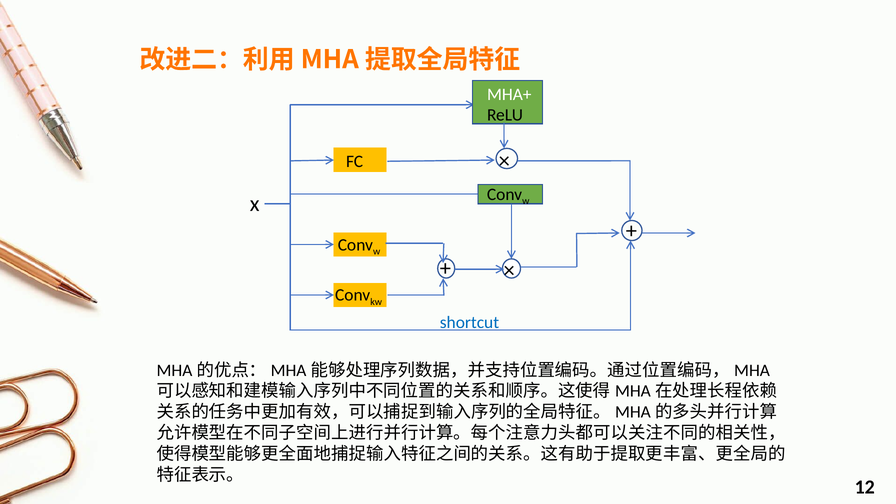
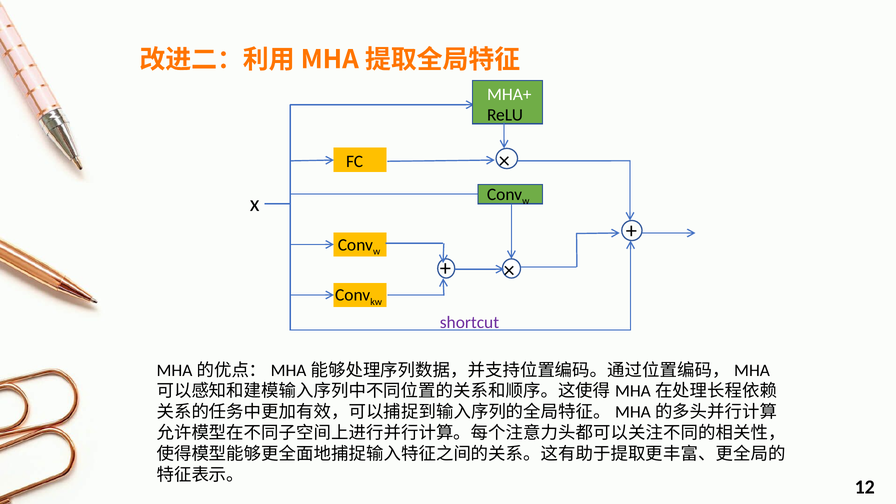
shortcut colour: blue -> purple (469, 323)
